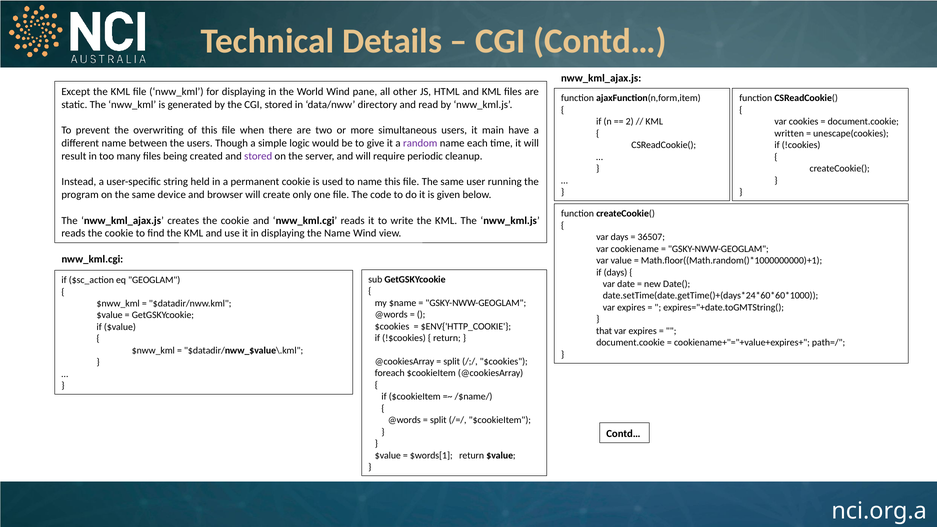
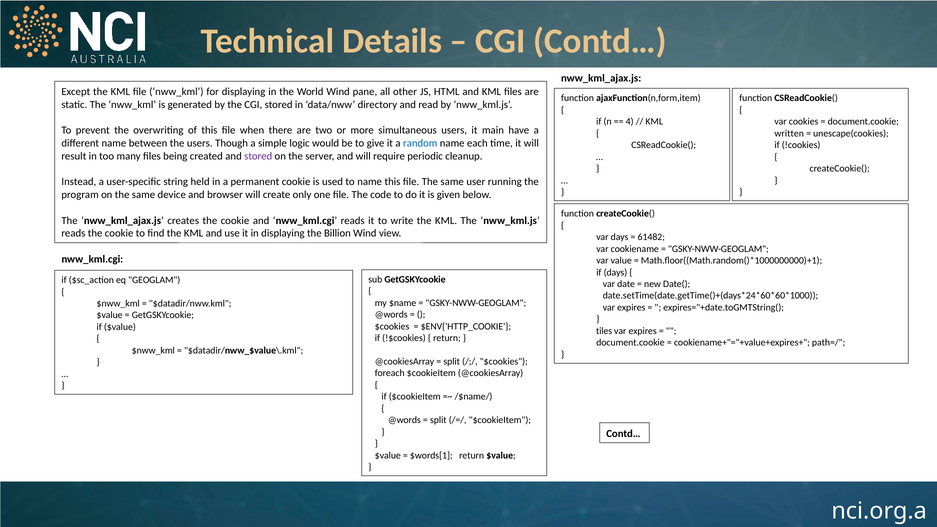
2: 2 -> 4 (630, 122)
random colour: purple -> blue (420, 143)
the Name: Name -> Billion (337, 233)
36507: 36507 -> 61482 (651, 237)
that: that -> tiles (604, 331)
